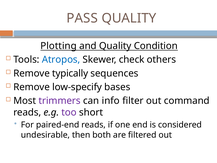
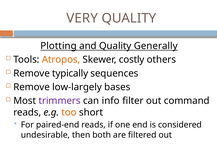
PASS: PASS -> VERY (82, 18)
Condition: Condition -> Generally (156, 46)
Atropos colour: blue -> orange (61, 60)
check: check -> costly (132, 60)
low-specify: low-specify -> low-largely (77, 87)
too colour: purple -> orange (69, 112)
